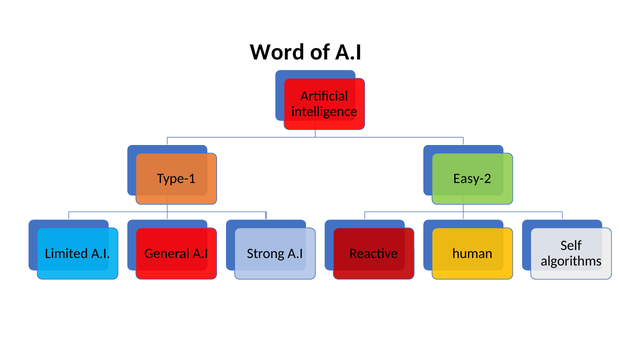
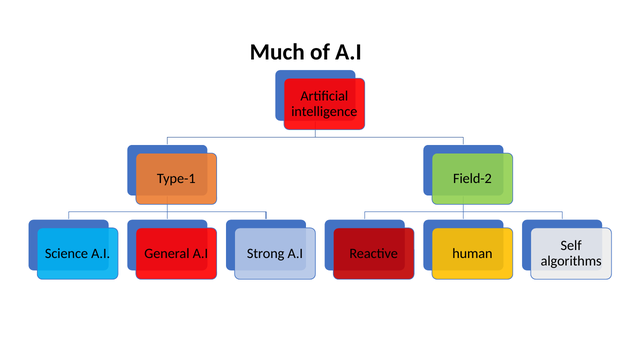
Word: Word -> Much (277, 52)
Easy-2: Easy-2 -> Field-2 (472, 179)
Limited: Limited -> Science (66, 253)
